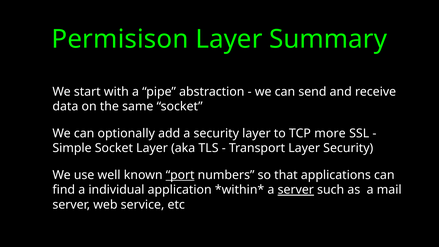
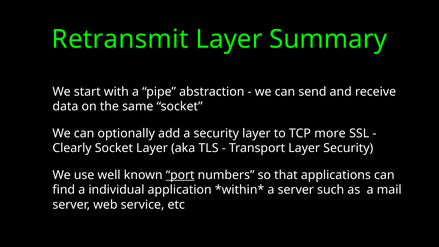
Permisison: Permisison -> Retransmit (120, 39)
Simple: Simple -> Clearly (72, 148)
server underline: present -> none (296, 190)
